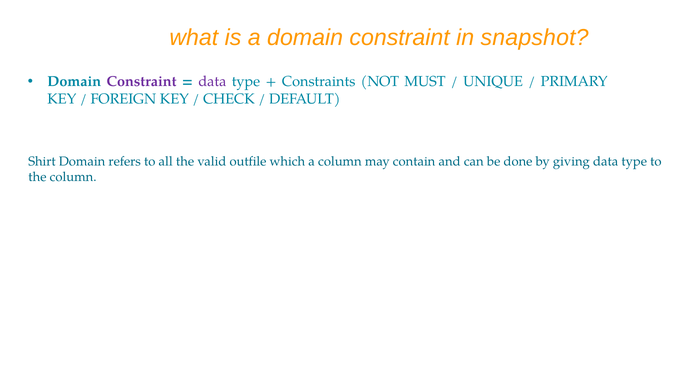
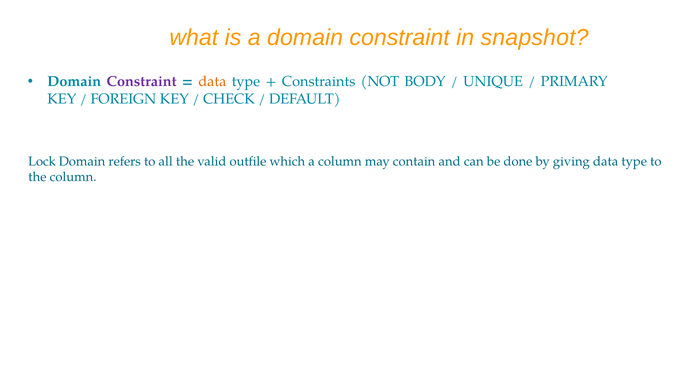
data colour: purple -> orange (212, 82)
MUST: MUST -> BODY (425, 82)
Shirt: Shirt -> Lock (42, 162)
